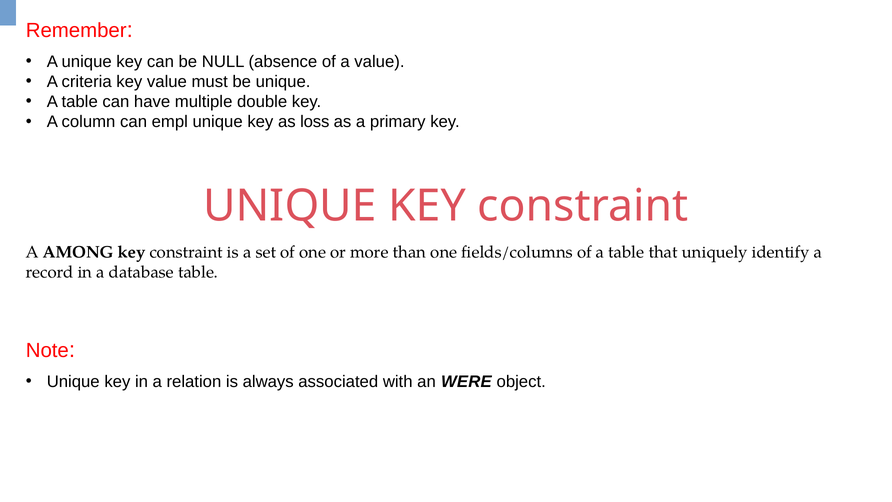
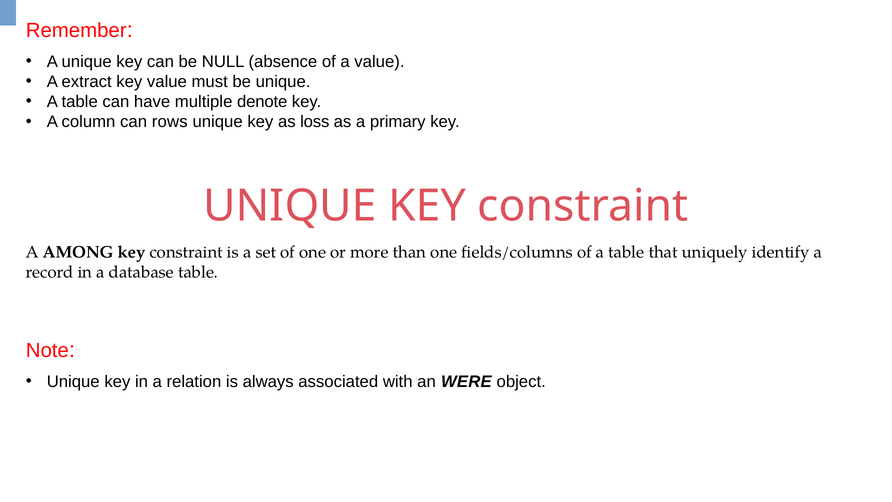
criteria: criteria -> extract (87, 82)
double: double -> denote (262, 102)
empl: empl -> rows (170, 122)
